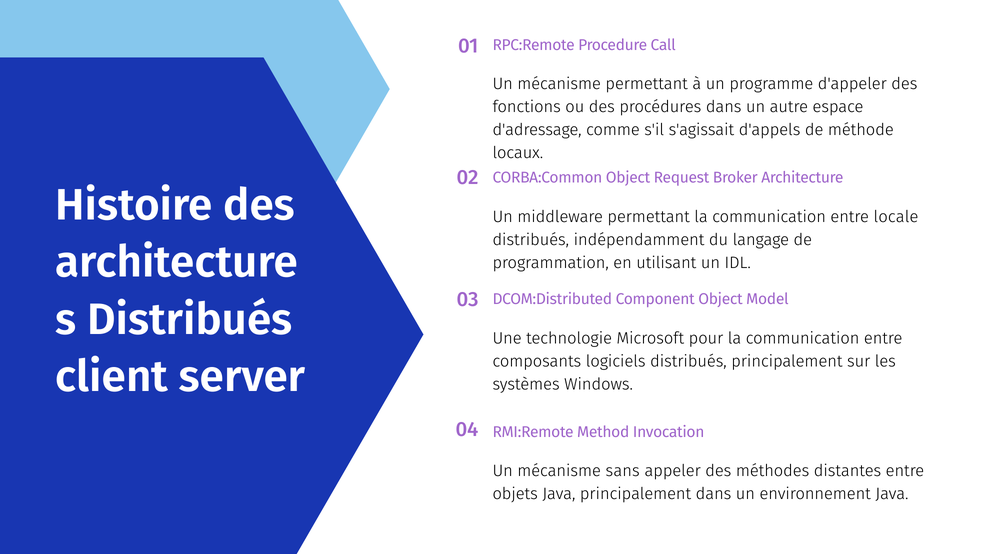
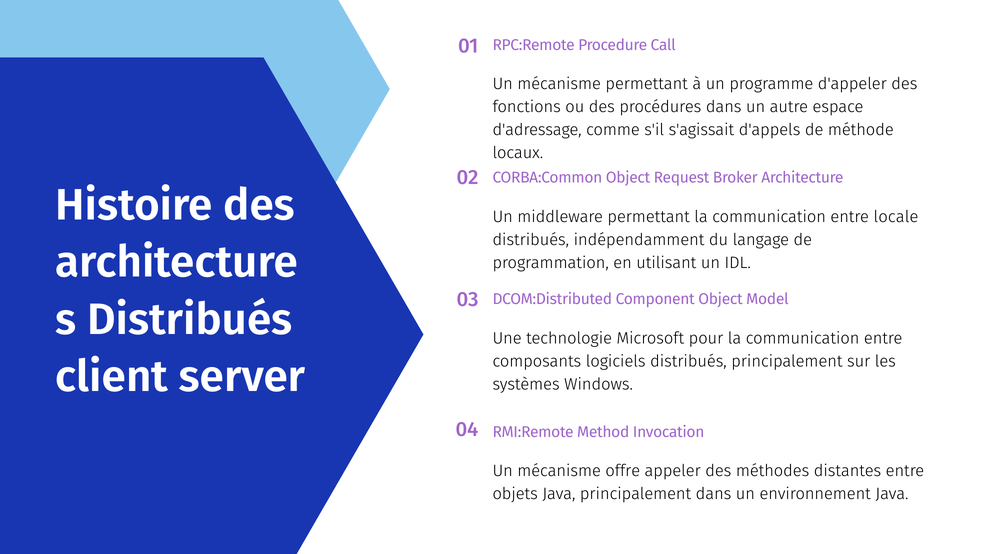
sans: sans -> offre (623, 471)
